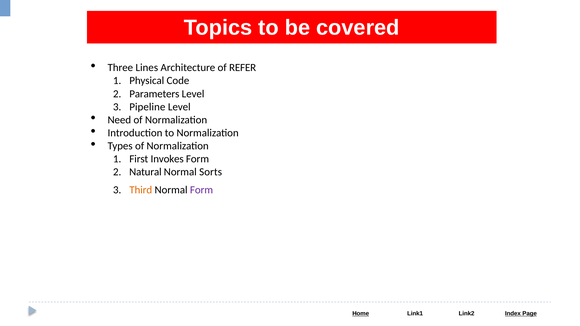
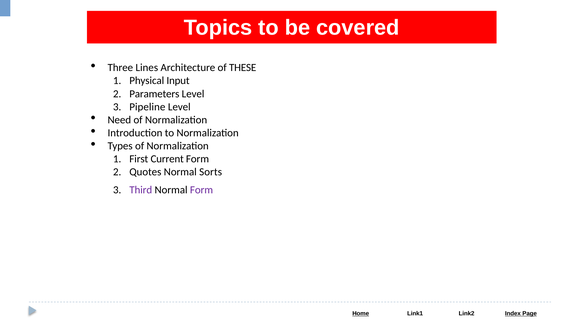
REFER: REFER -> THESE (243, 68)
Code: Code -> Input (178, 81)
Invokes: Invokes -> Current (167, 159)
Natural: Natural -> Quotes (145, 172)
Third colour: orange -> purple (141, 190)
